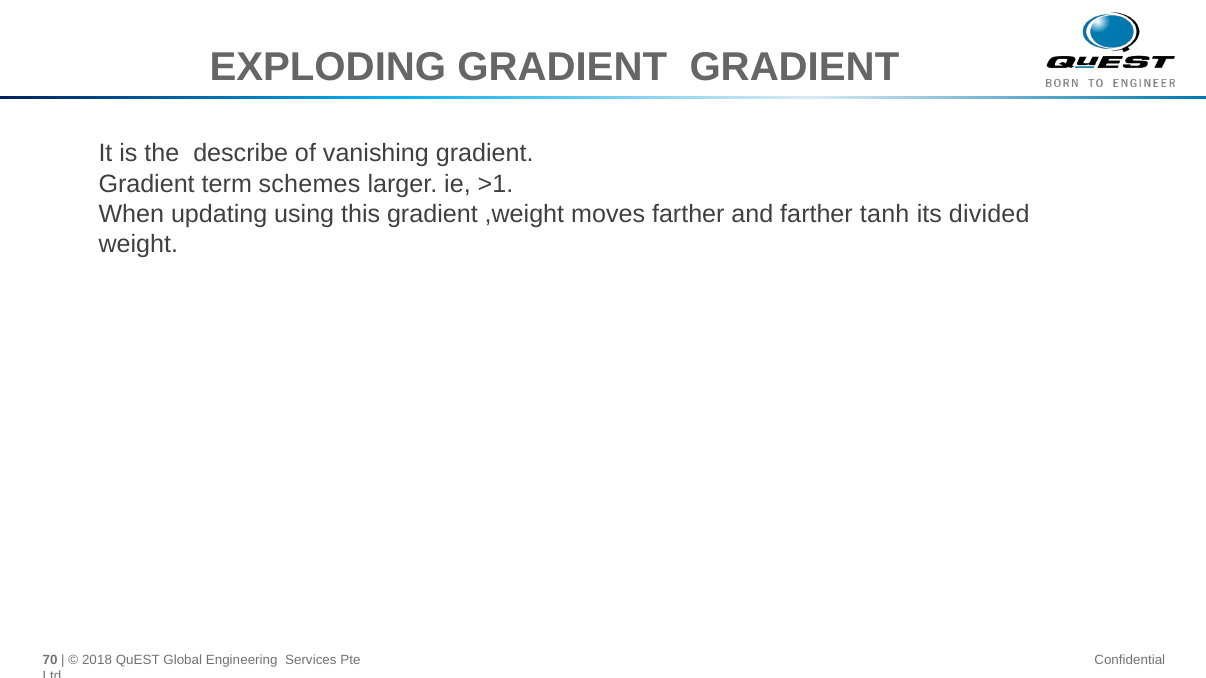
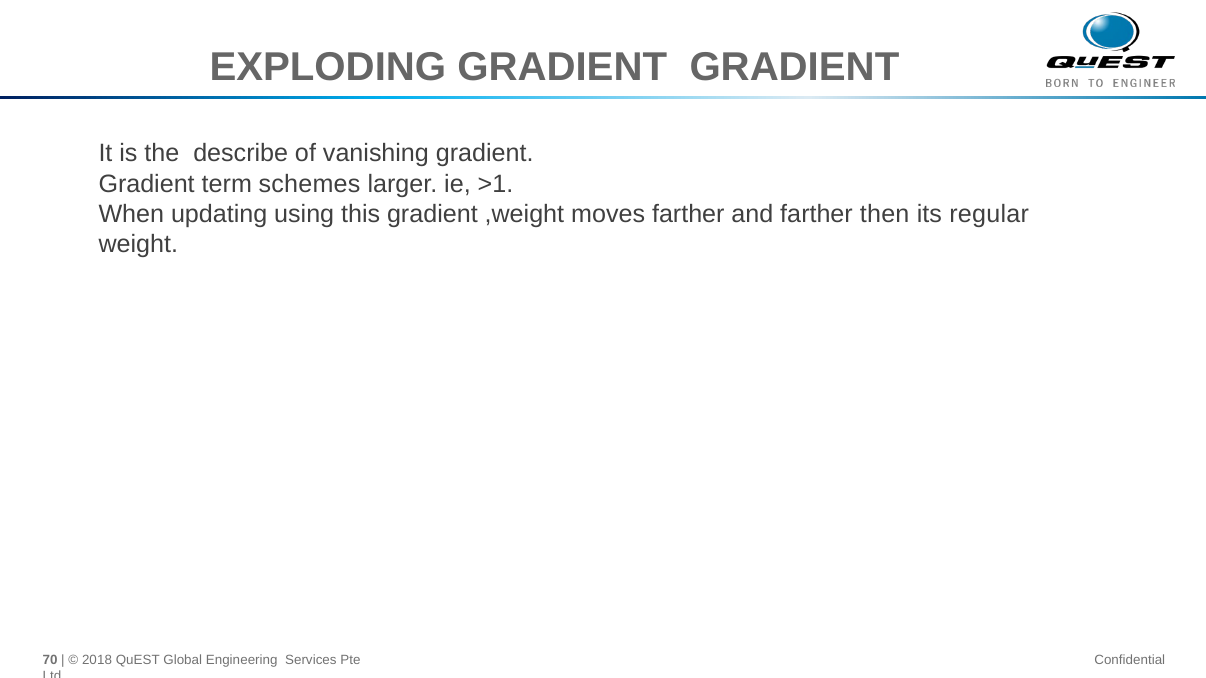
tanh: tanh -> then (885, 214)
divided: divided -> regular (989, 214)
